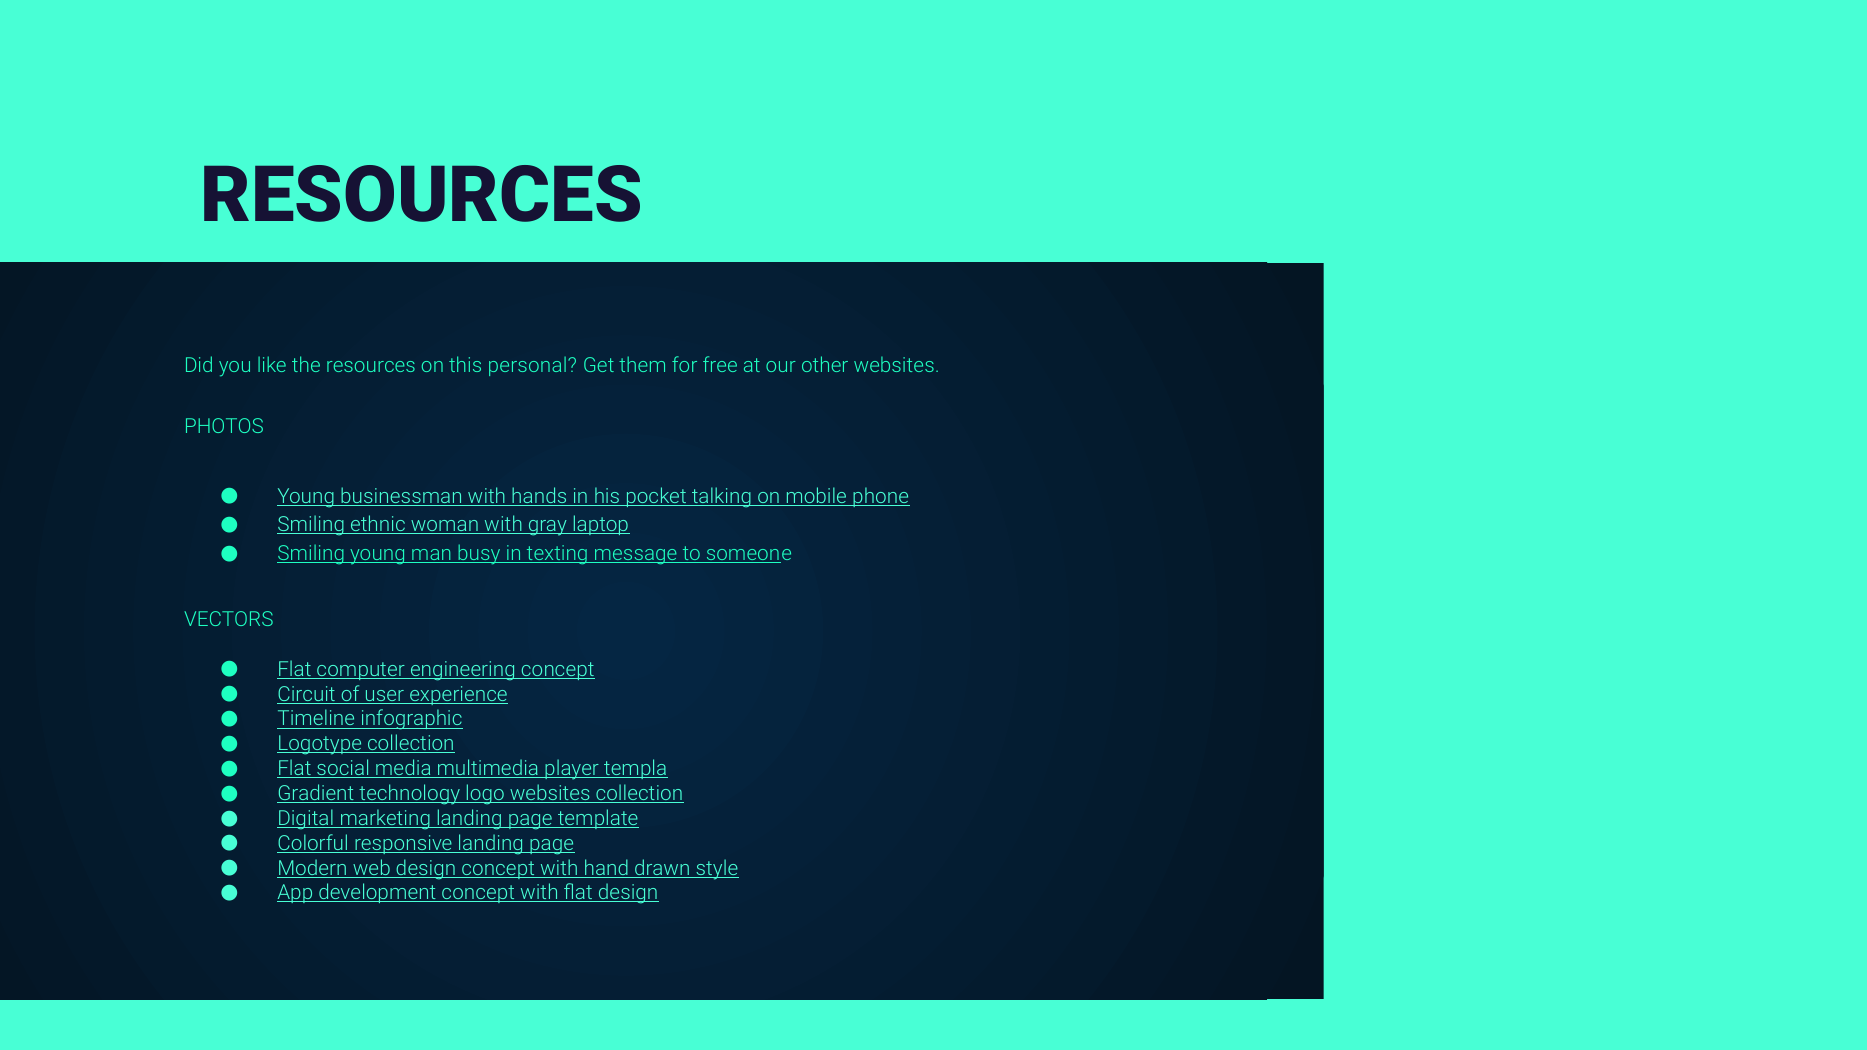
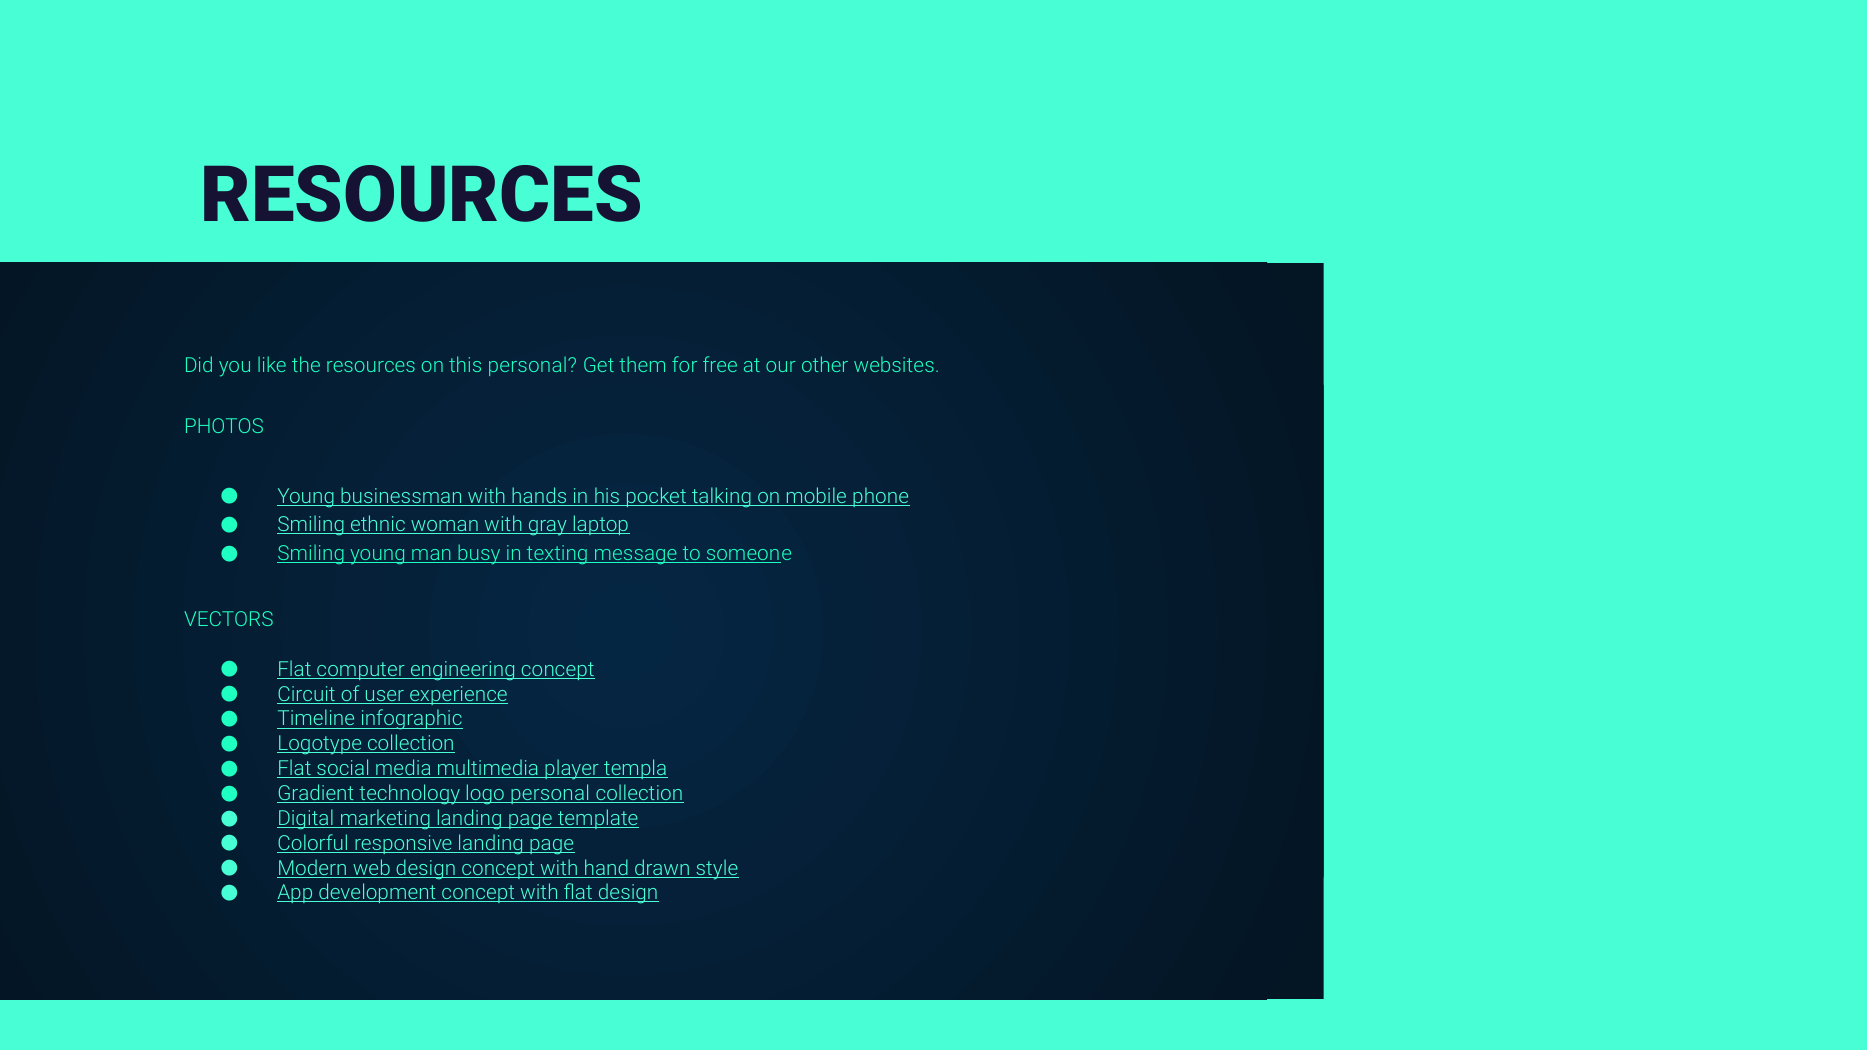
logo websites: websites -> personal (550, 794)
